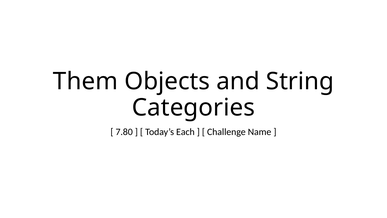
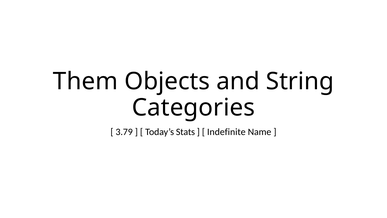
7.80: 7.80 -> 3.79 (124, 132)
Each: Each -> Stats (185, 132)
Challenge: Challenge -> Indefinite (226, 132)
